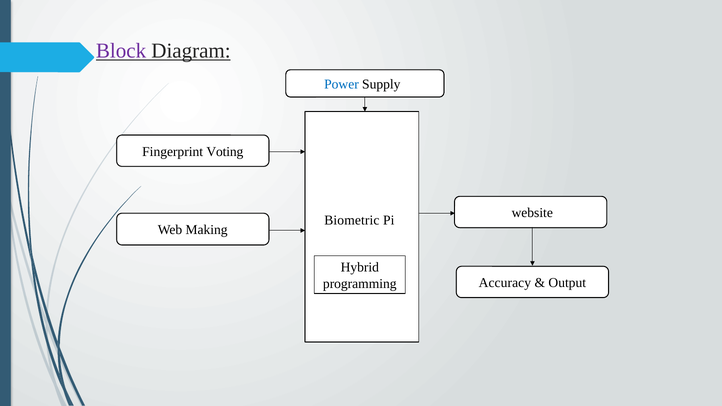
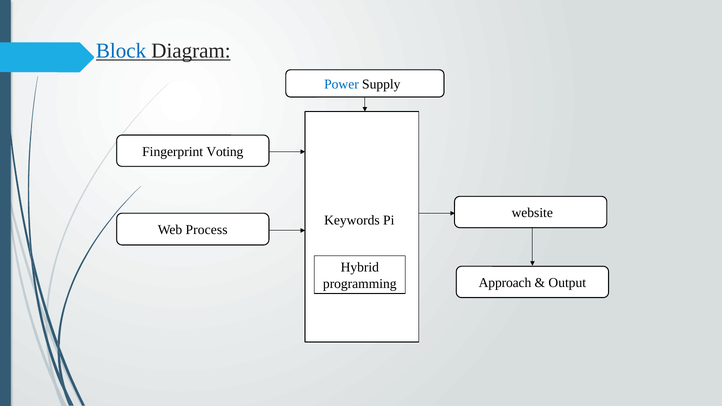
Block colour: purple -> blue (121, 51)
Biometric: Biometric -> Keywords (352, 220)
Making: Making -> Process (207, 230)
Accuracy: Accuracy -> Approach (505, 283)
